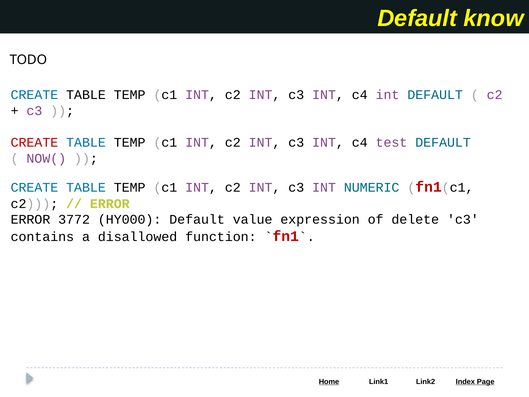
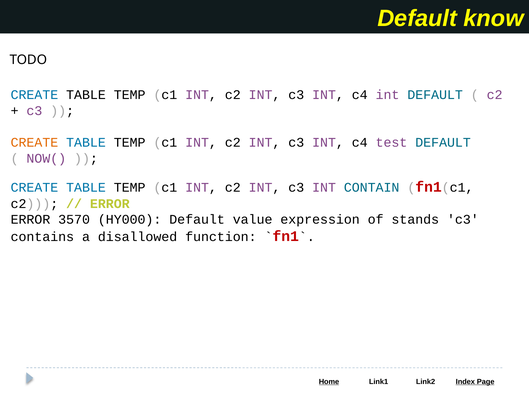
CREATE colour: red -> orange (34, 142)
NUMERIC: NUMERIC -> CONTAIN (372, 187)
3772: 3772 -> 3570 (74, 219)
delete: delete -> stands (415, 219)
